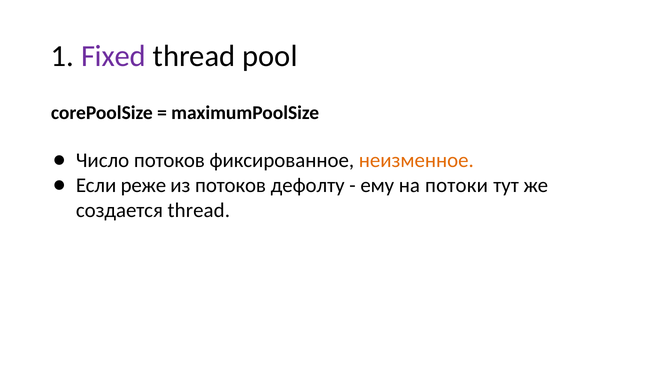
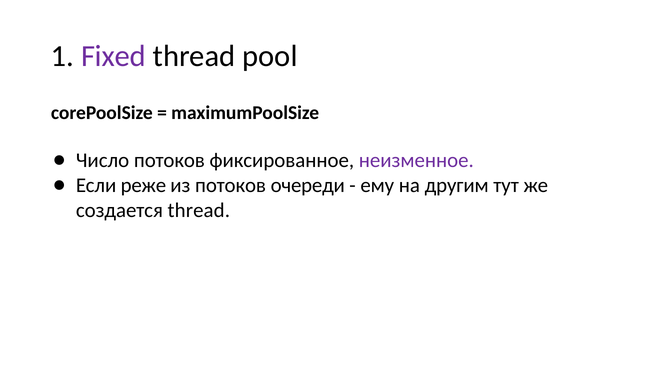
неизменное colour: orange -> purple (416, 160)
дефолту: дефолту -> очереди (308, 185)
потоки: потоки -> другим (457, 185)
